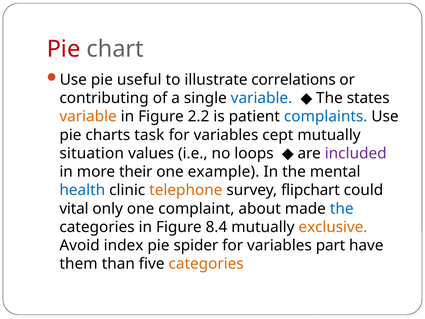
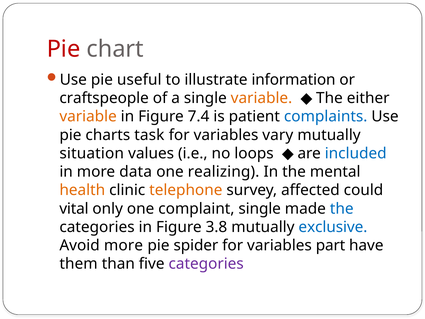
correlations: correlations -> information (294, 80)
contributing: contributing -> craftspeople (104, 98)
variable colour: blue -> orange (262, 98)
states: states -> either (368, 98)
2.2: 2.2 -> 7.4 (199, 116)
cept: cept -> vary (278, 135)
included colour: purple -> blue (356, 153)
their: their -> data (136, 172)
example: example -> realizing (224, 172)
health colour: blue -> orange (82, 190)
flipchart: flipchart -> affected (310, 190)
complaint about: about -> single (260, 209)
8.4: 8.4 -> 3.8 (216, 227)
exclusive colour: orange -> blue (333, 227)
Avoid index: index -> more (124, 245)
categories colour: orange -> purple (206, 264)
